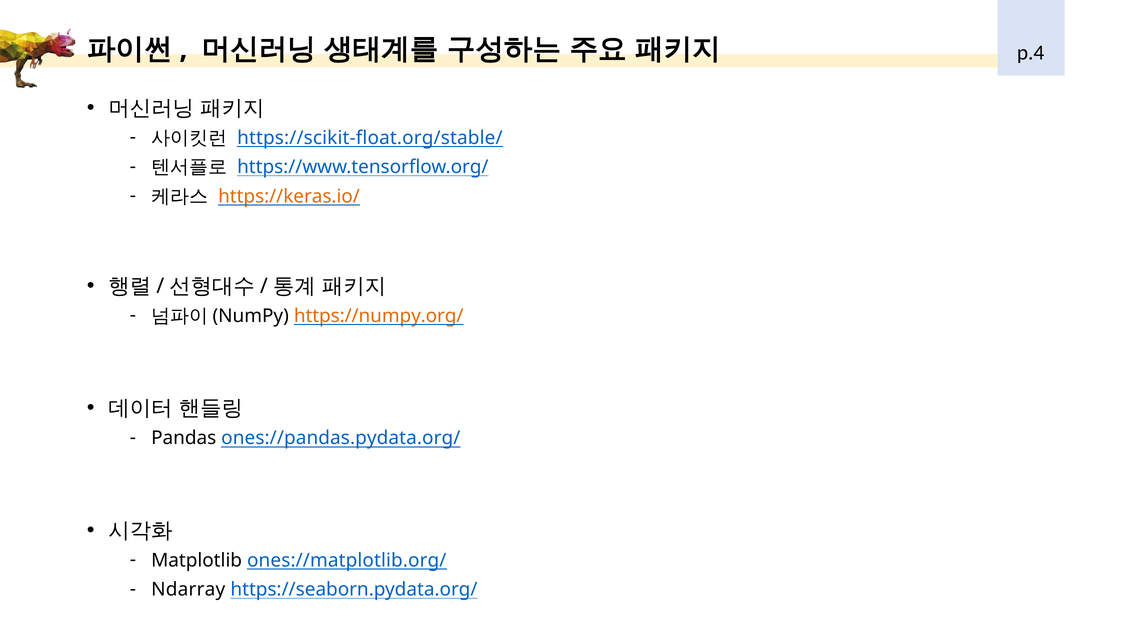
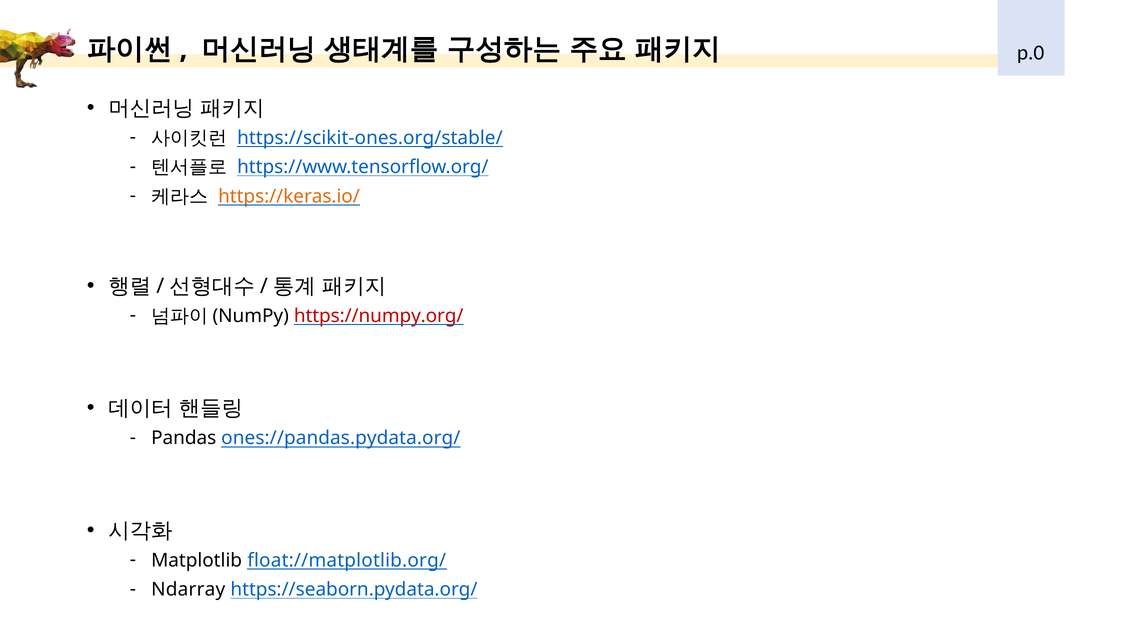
p.4: p.4 -> p.0 (1031, 53)
https://scikit-float.org/stable/: https://scikit-float.org/stable/ -> https://scikit-ones.org/stable/ (370, 138)
https://numpy.org/ colour: orange -> red (379, 316)
ones://matplotlib.org/: ones://matplotlib.org/ -> float://matplotlib.org/ (347, 560)
